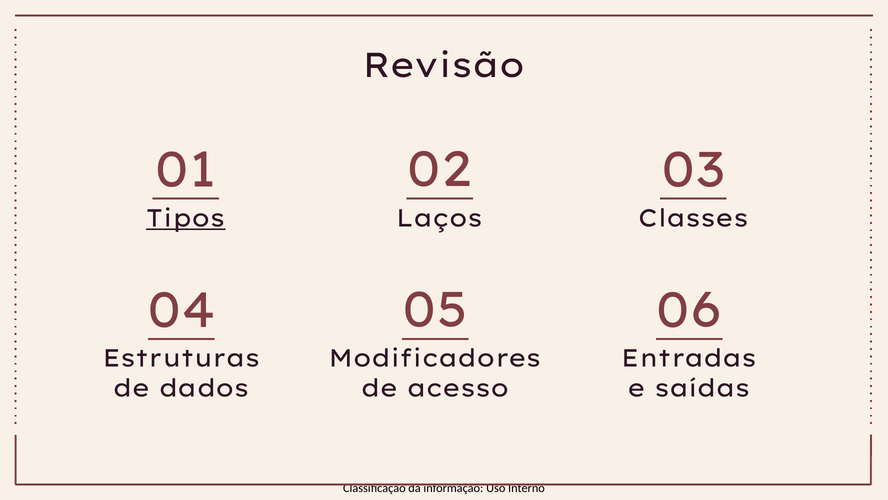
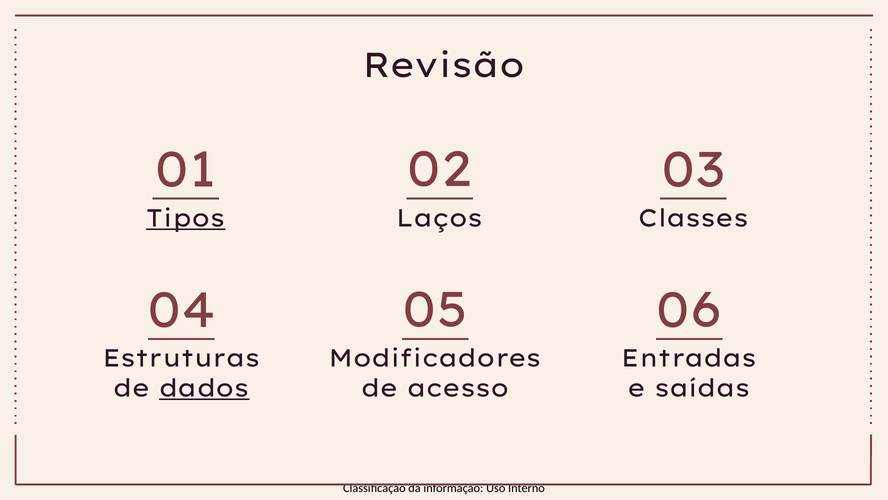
dados underline: none -> present (204, 388)
